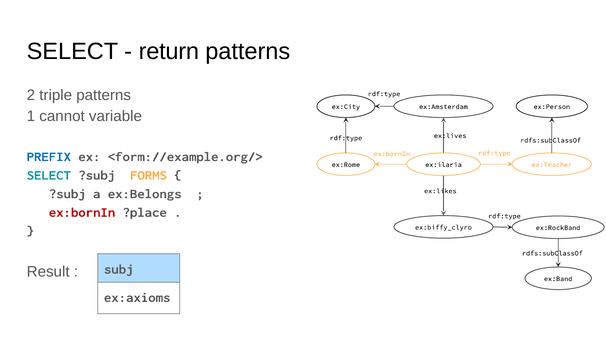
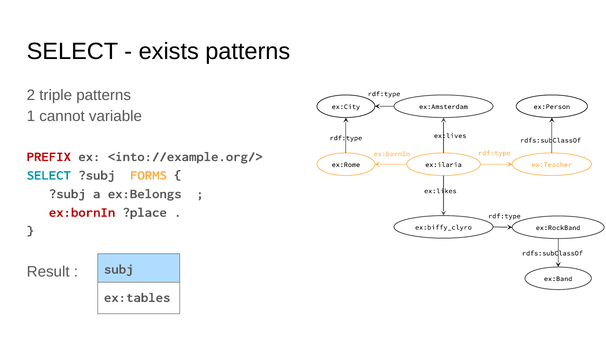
return: return -> exists (169, 51)
PREFIX colour: blue -> red (49, 157)
<form://example.org/>: <form://example.org/> -> <into://example.org/> (185, 157)
ex:axioms: ex:axioms -> ex:tables (137, 297)
